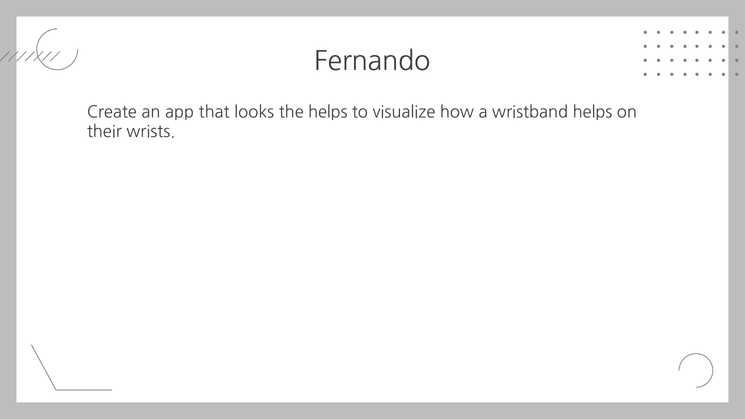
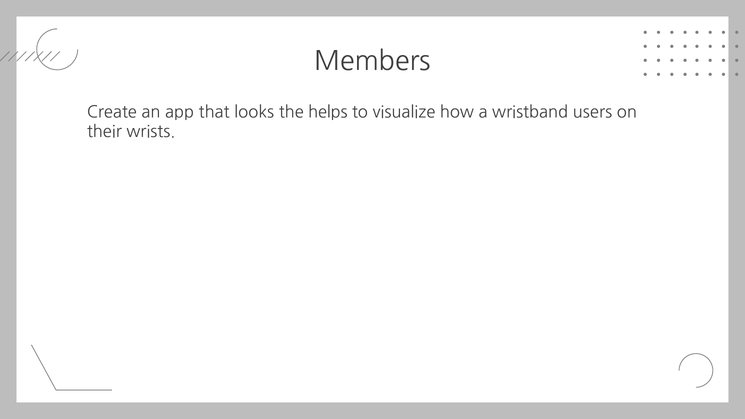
Fernando: Fernando -> Members (372, 61)
wristband helps: helps -> users (592, 112)
